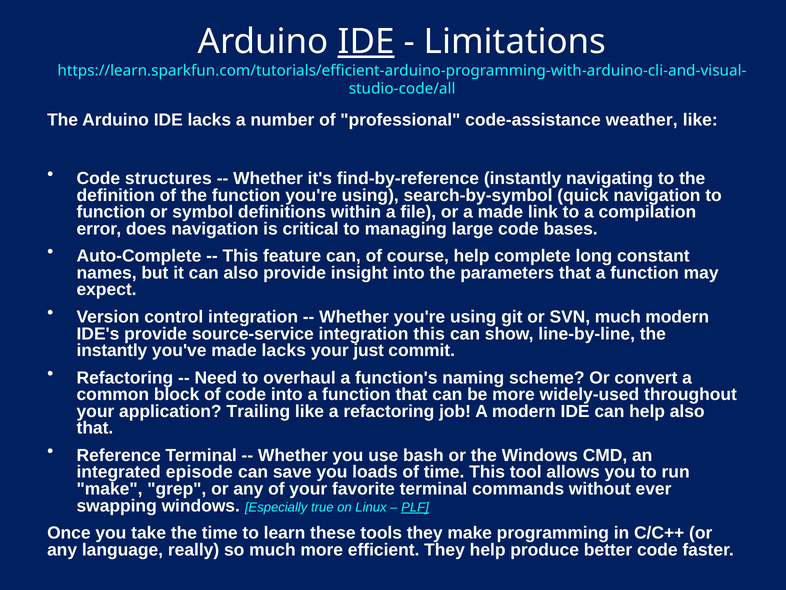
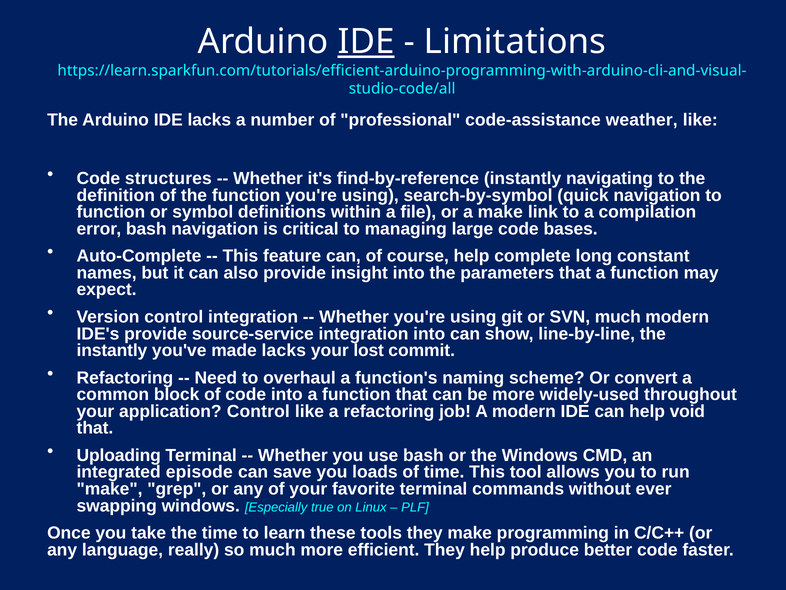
a made: made -> make (500, 212)
error does: does -> bash (146, 229)
integration this: this -> into (429, 333)
just: just -> lost (369, 350)
application Trailing: Trailing -> Control (258, 411)
help also: also -> void (687, 411)
Reference: Reference -> Uploading (119, 455)
PLF underline: present -> none (415, 507)
